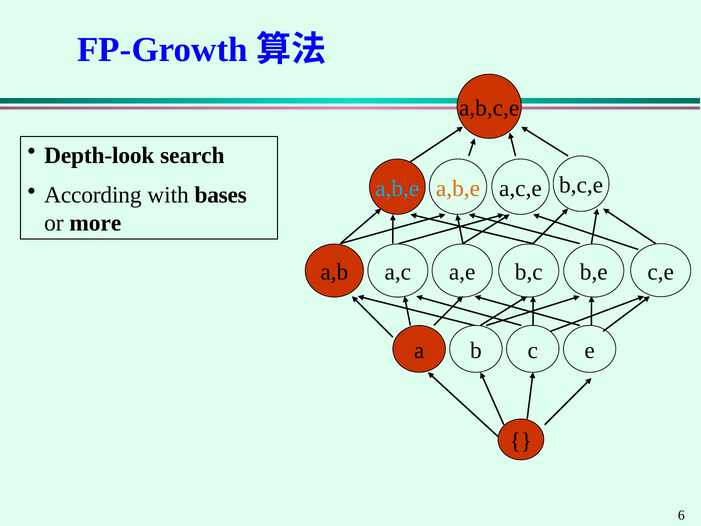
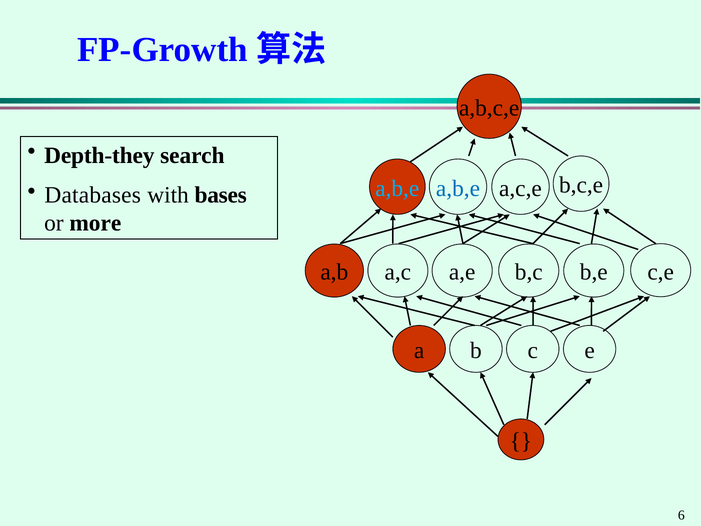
Depth-look: Depth-look -> Depth-they (99, 155)
a,b,e colour: orange -> blue (458, 188)
According: According -> Databases (93, 195)
